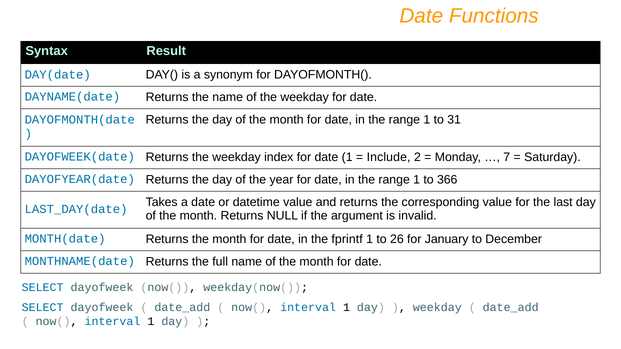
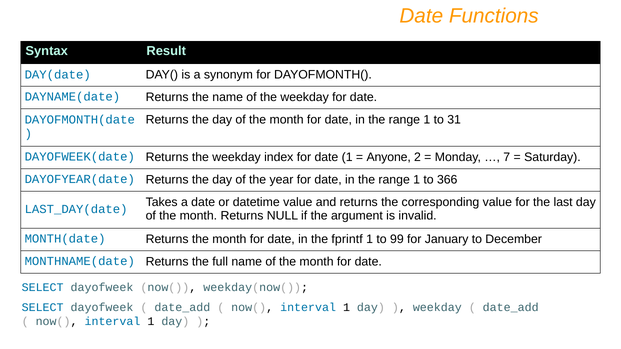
Include: Include -> Anyone (389, 157)
26: 26 -> 99 (397, 239)
